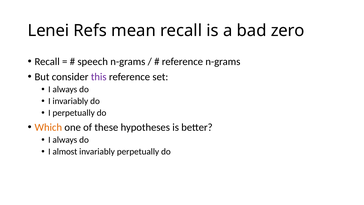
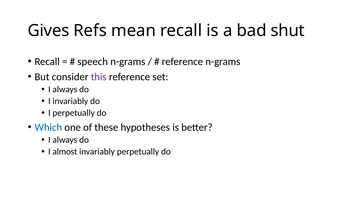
Lenei: Lenei -> Gives (48, 31)
zero: zero -> shut (288, 31)
Which colour: orange -> blue (48, 127)
